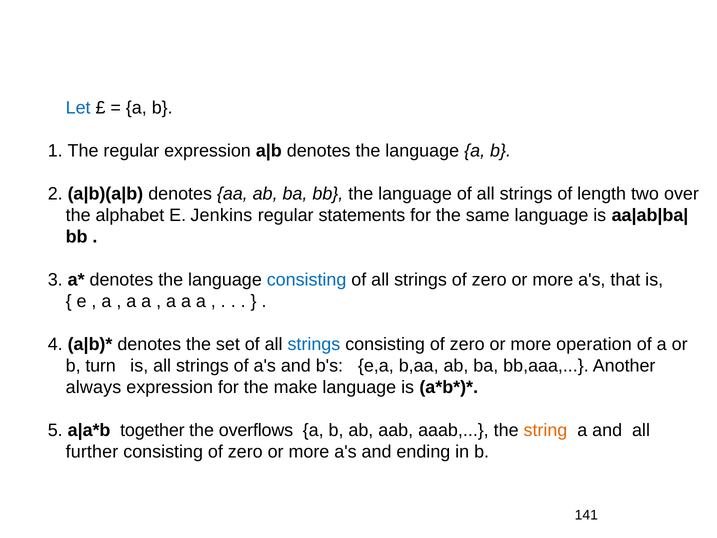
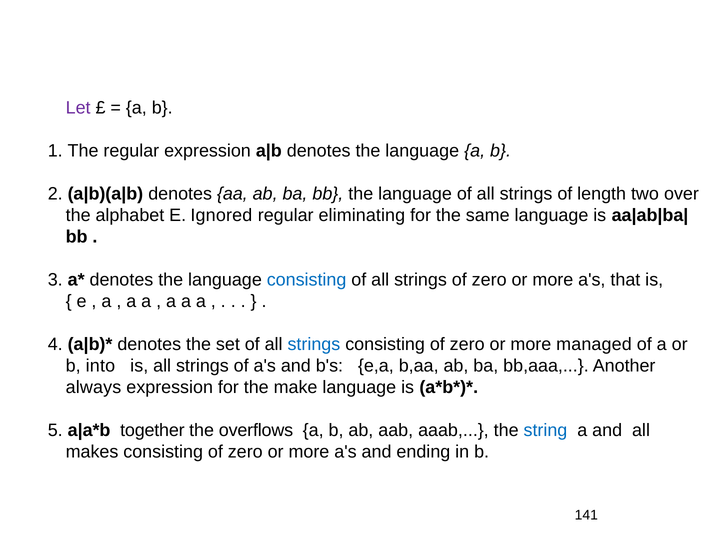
Let colour: blue -> purple (78, 108)
Jenkins: Jenkins -> Ignored (221, 215)
statements: statements -> eliminating (362, 215)
operation: operation -> managed (594, 344)
turn: turn -> into (100, 366)
string colour: orange -> blue (545, 430)
further: further -> makes (92, 452)
